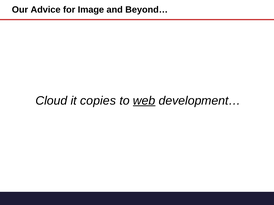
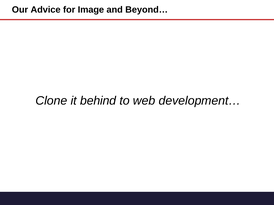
Cloud: Cloud -> Clone (51, 101)
copies: copies -> behind (98, 101)
web underline: present -> none (144, 101)
